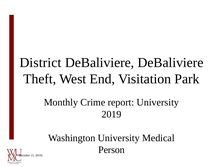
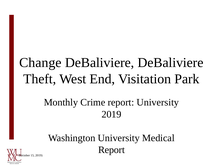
District: District -> Change (40, 63)
Person: Person -> Report (112, 150)
